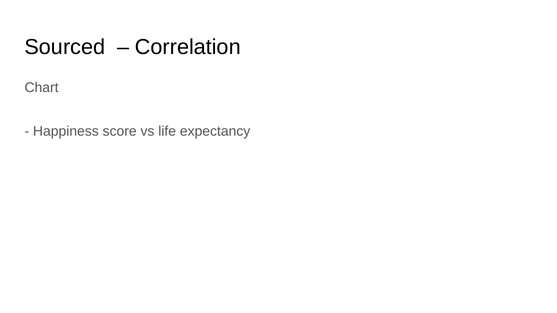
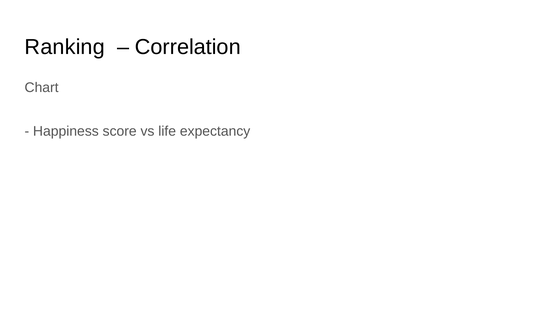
Sourced: Sourced -> Ranking (65, 47)
